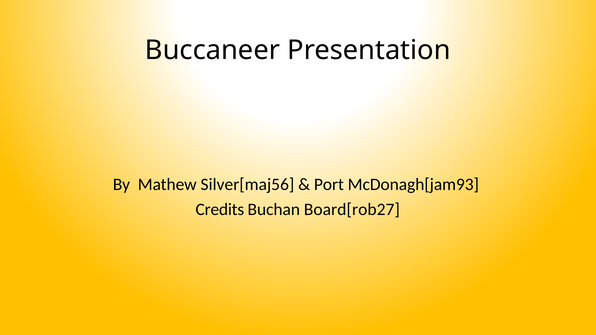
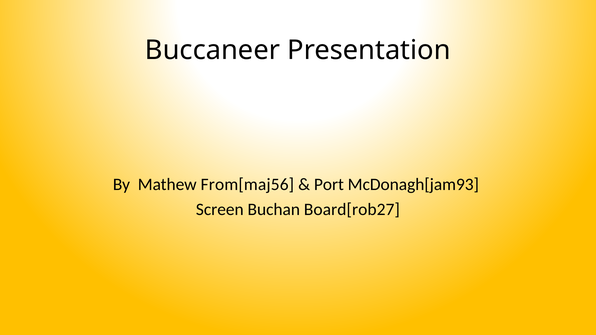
Silver[maj56: Silver[maj56 -> From[maj56 (247, 185)
Credits: Credits -> Screen (220, 210)
